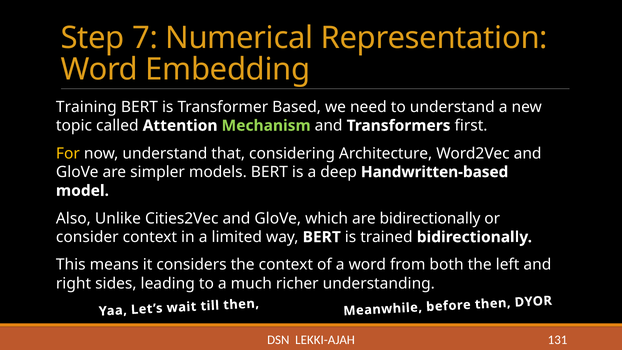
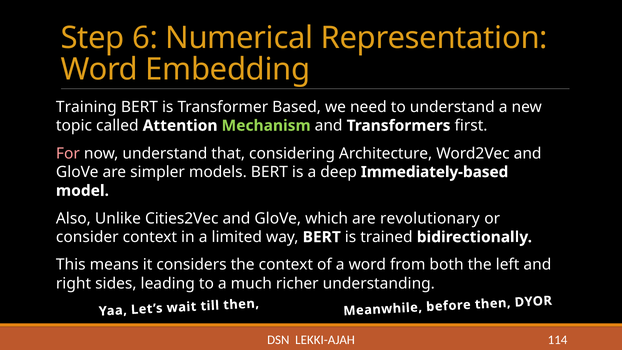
7: 7 -> 6 (145, 38)
For colour: yellow -> pink (68, 153)
Handwritten-based: Handwritten-based -> Immediately-based (435, 172)
are bidirectionally: bidirectionally -> revolutionary (430, 218)
131: 131 -> 114 (558, 340)
